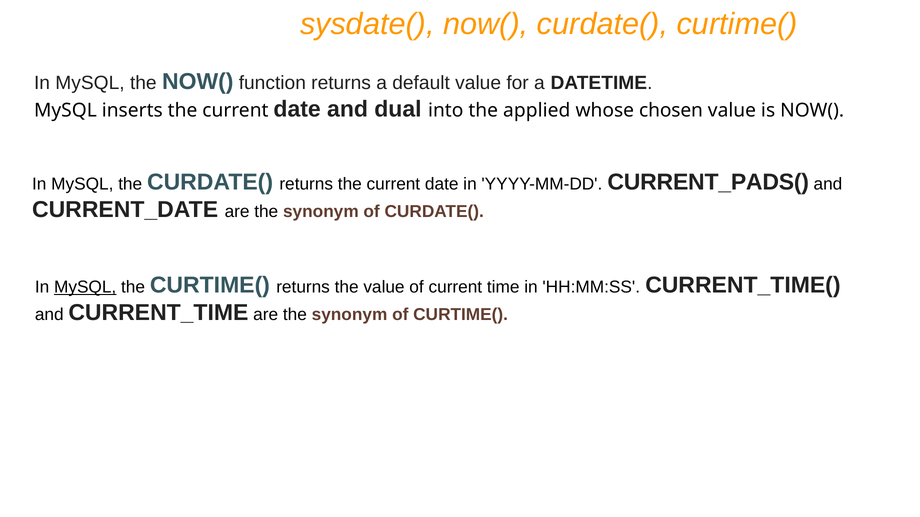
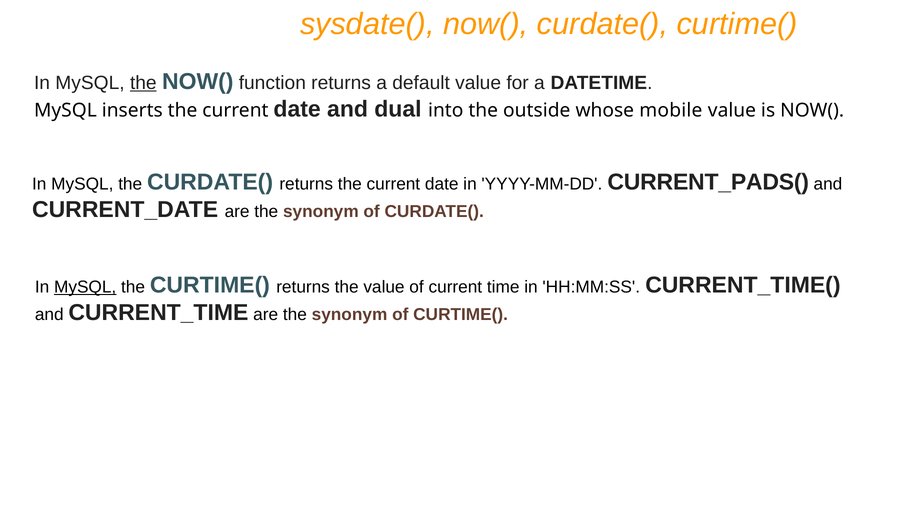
the underline: none -> present (143, 83)
applied: applied -> outside (537, 110)
chosen: chosen -> mobile (671, 110)
